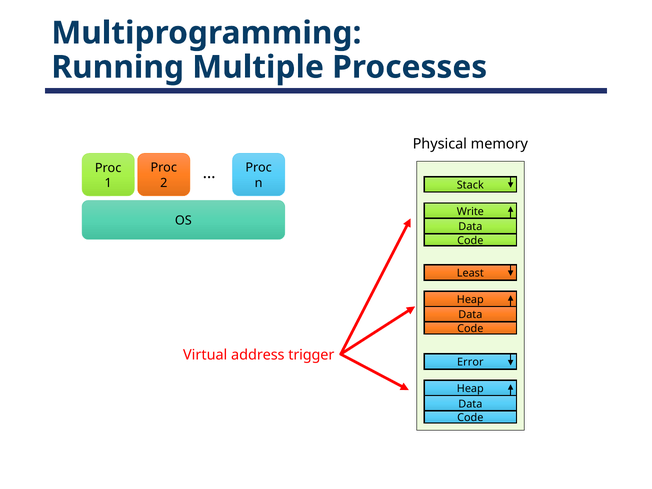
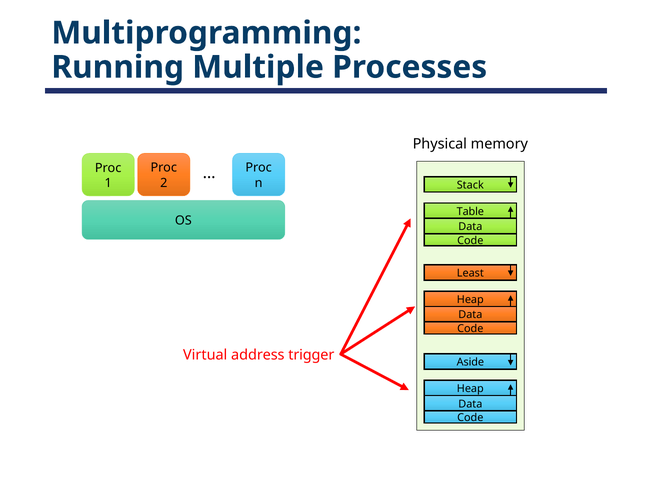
Write: Write -> Table (470, 211)
Error: Error -> Aside (470, 362)
